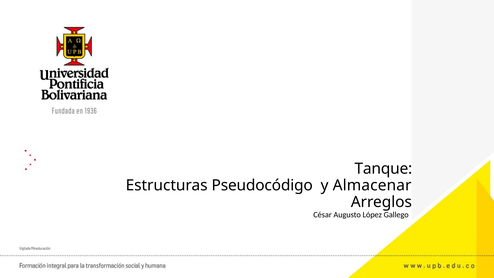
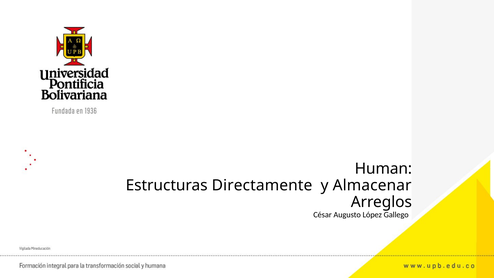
Tanque: Tanque -> Human (383, 169)
Pseudocódigo: Pseudocódigo -> Directamente (262, 185)
